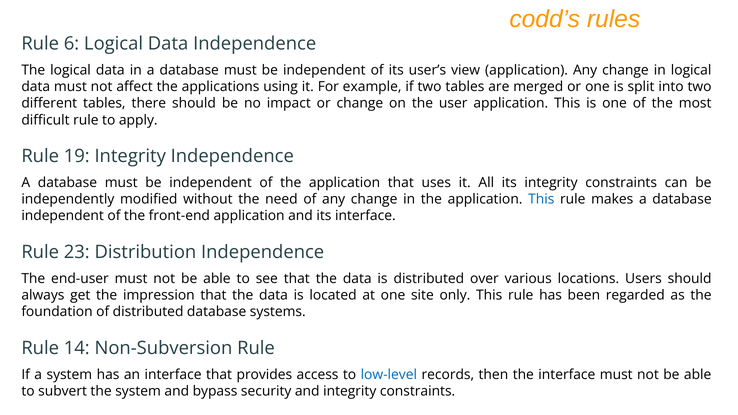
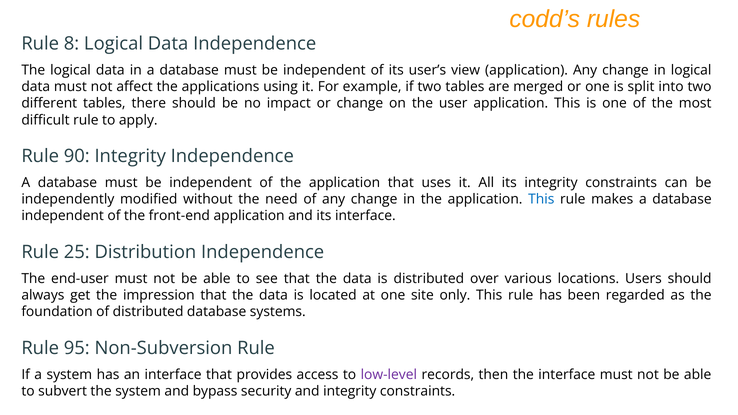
6: 6 -> 8 (71, 44)
19: 19 -> 90 (77, 156)
23: 23 -> 25 (77, 252)
14: 14 -> 95 (77, 348)
low-level colour: blue -> purple (389, 375)
